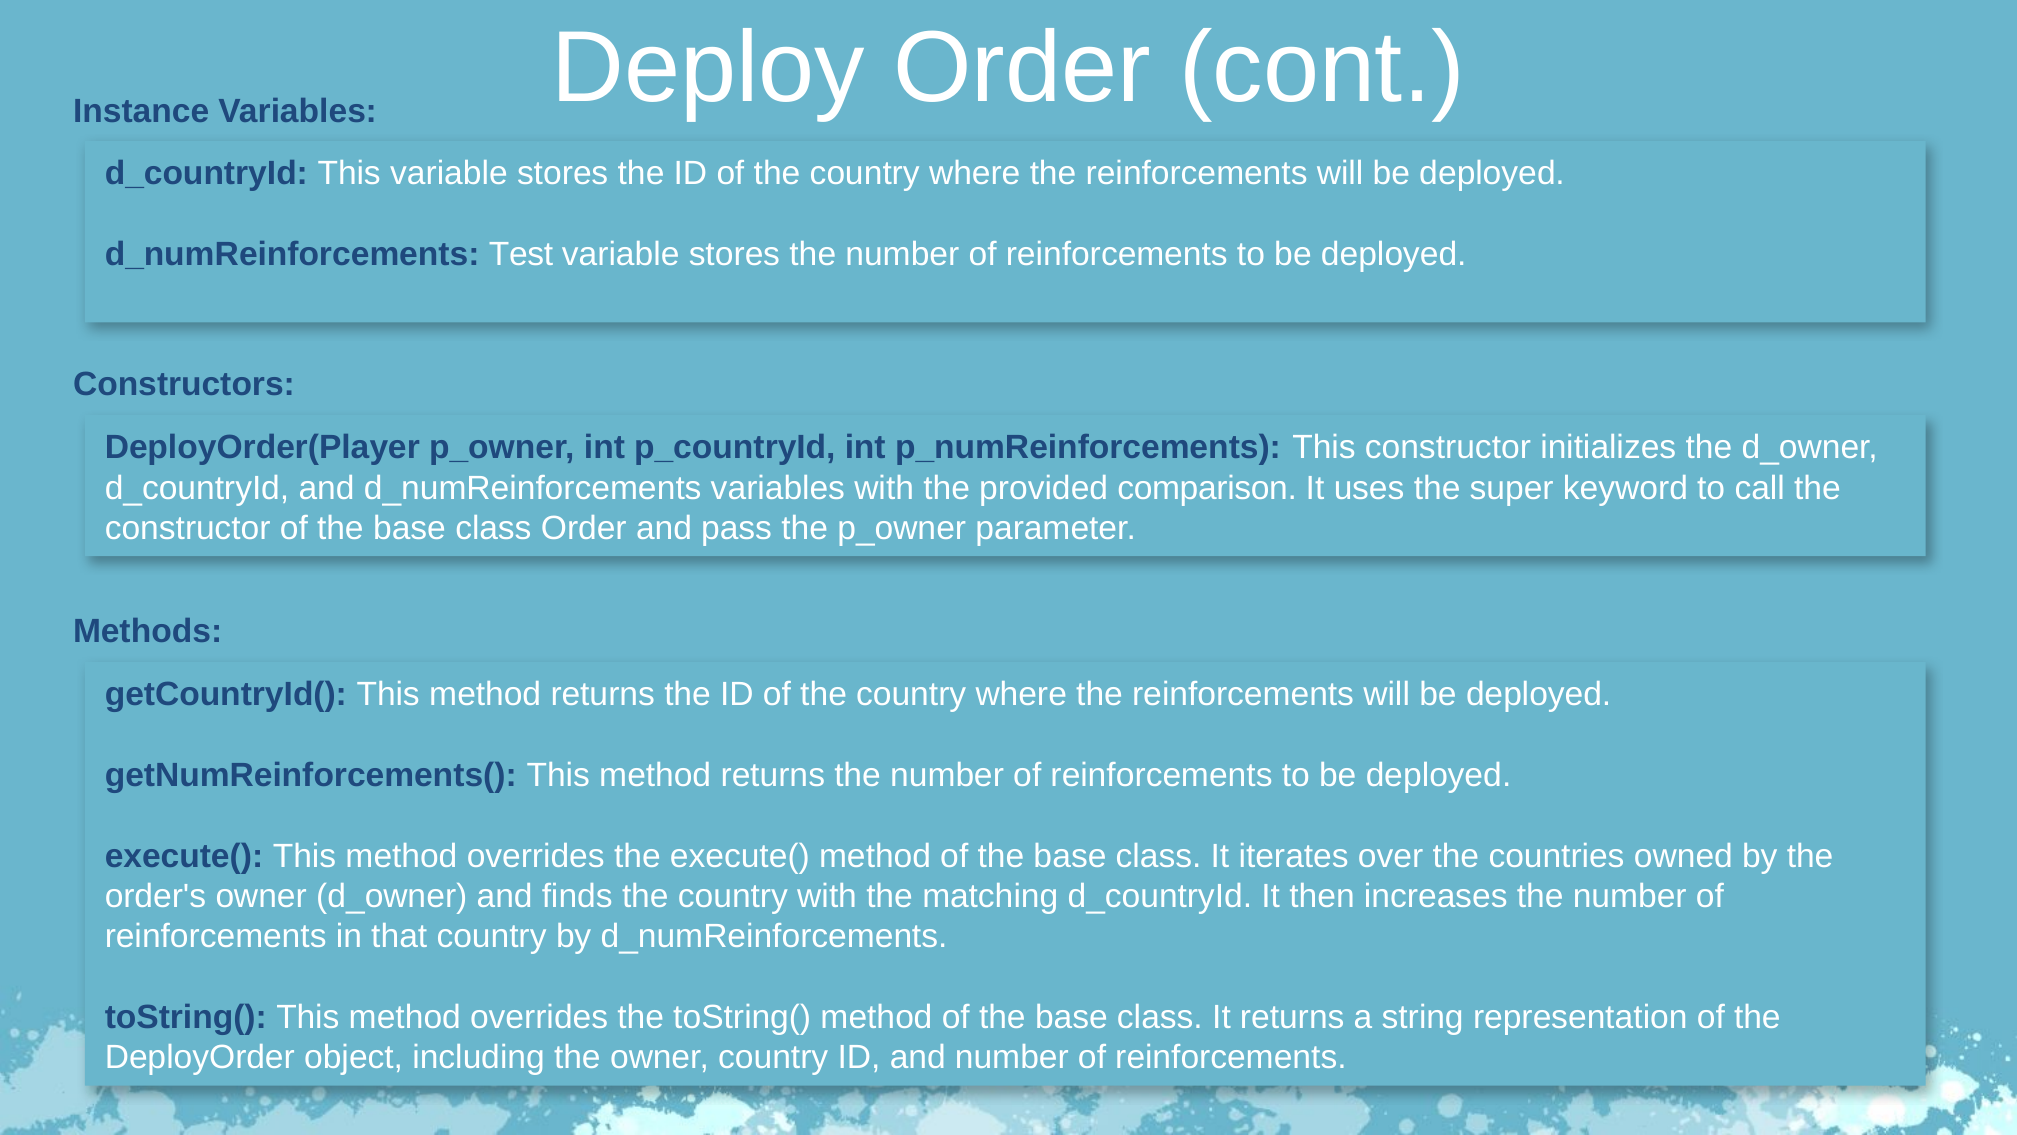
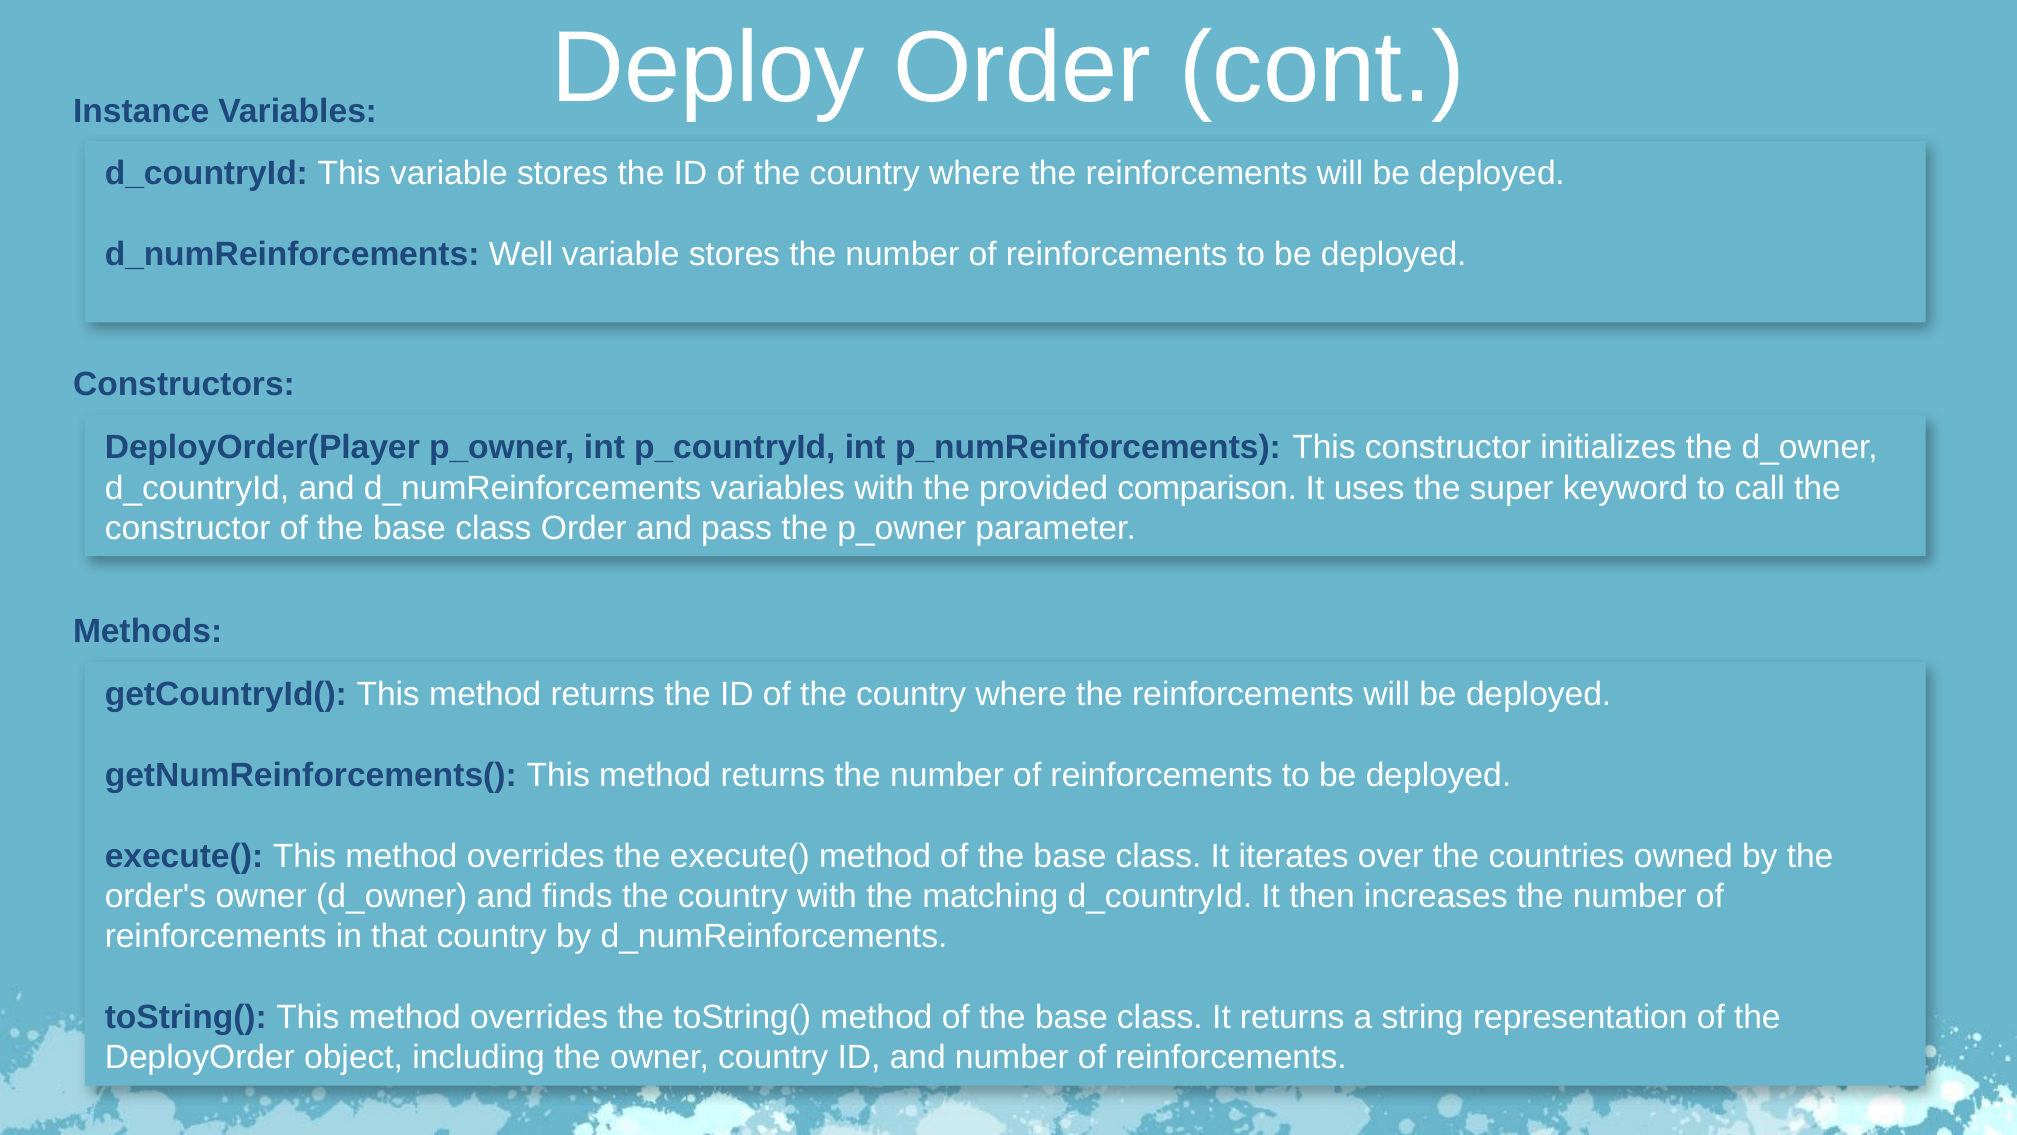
Test: Test -> Well (521, 254)
